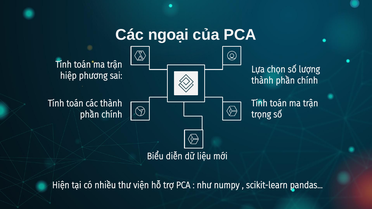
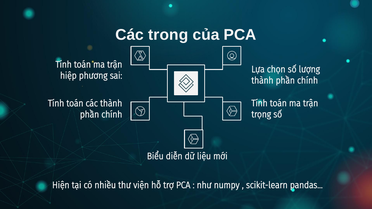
ngoại: ngoại -> trong (168, 35)
